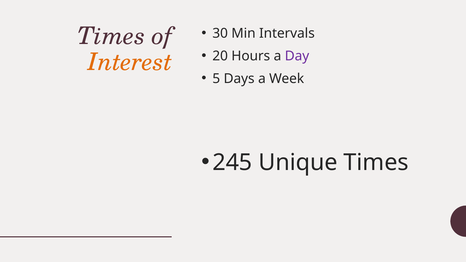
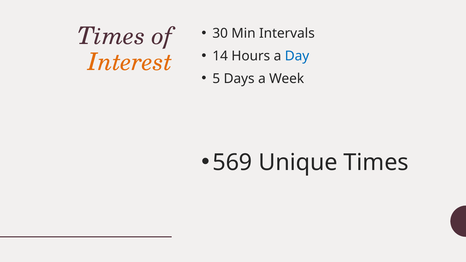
20: 20 -> 14 (220, 56)
Day colour: purple -> blue (297, 56)
245: 245 -> 569 (232, 163)
